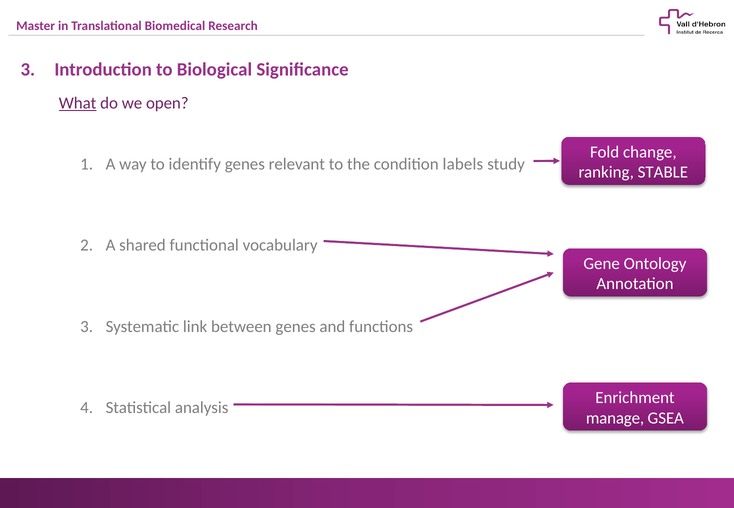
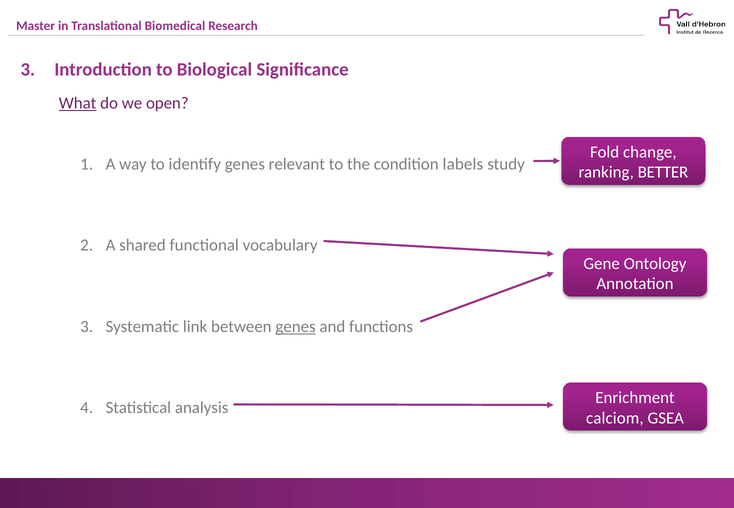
STABLE: STABLE -> BETTER (663, 172)
genes underline: none -> present (296, 327)
manage: manage -> calciom (615, 418)
